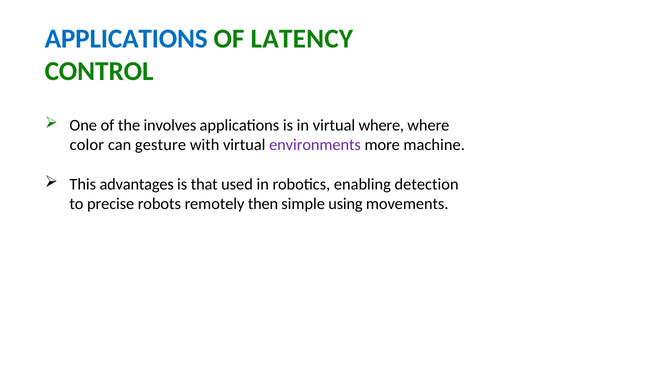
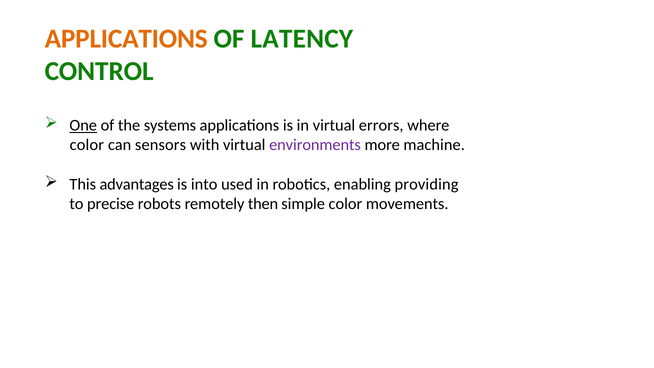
APPLICATIONS colour: blue -> orange (126, 39)
One underline: none -> present (83, 125)
involves: involves -> systems (170, 125)
virtual where: where -> errors (381, 125)
gesture: gesture -> sensors (161, 145)
that: that -> into (204, 184)
detection: detection -> providing (427, 184)
simple using: using -> color (345, 204)
